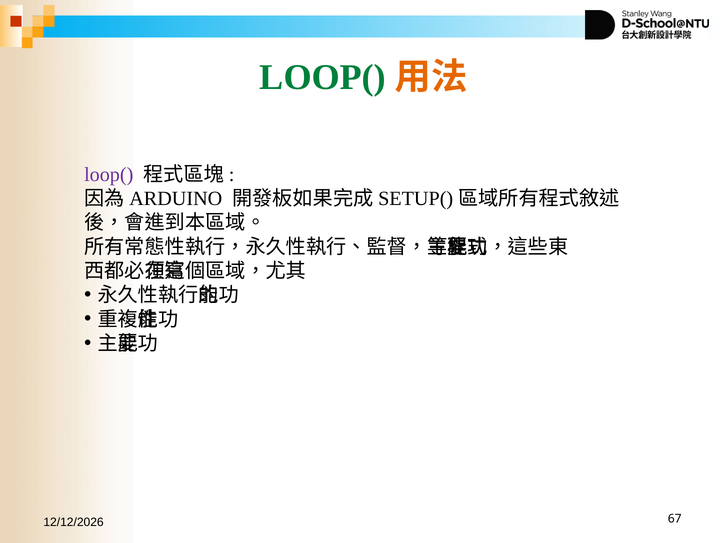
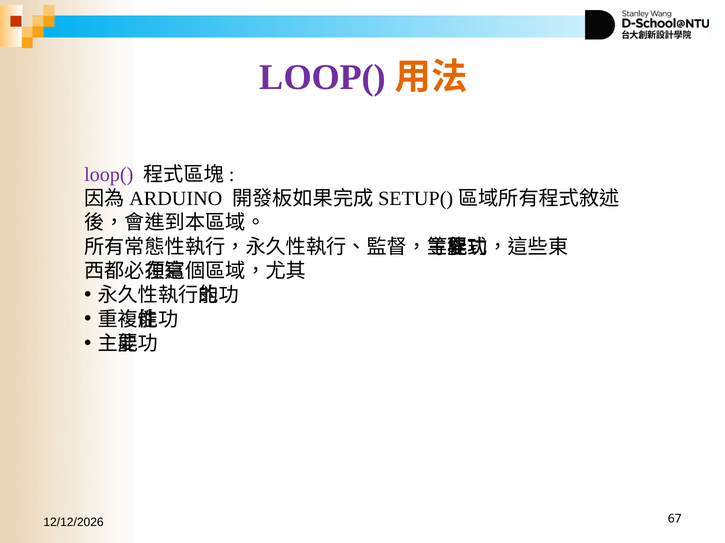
LOOP( colour: green -> purple (323, 78)
